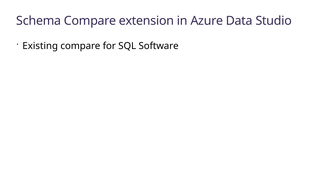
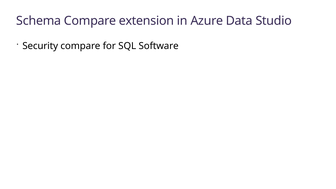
Existing: Existing -> Security (40, 46)
